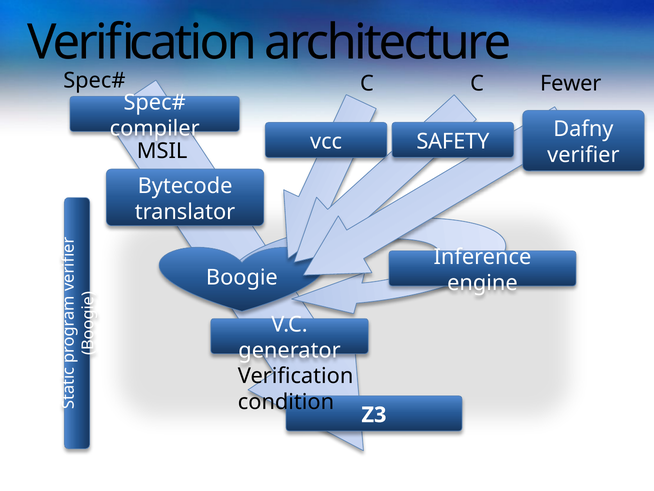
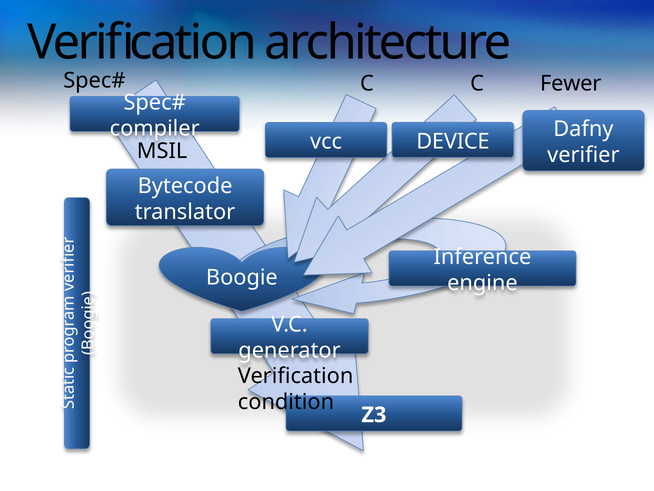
SAFETY: SAFETY -> DEVICE (453, 141)
